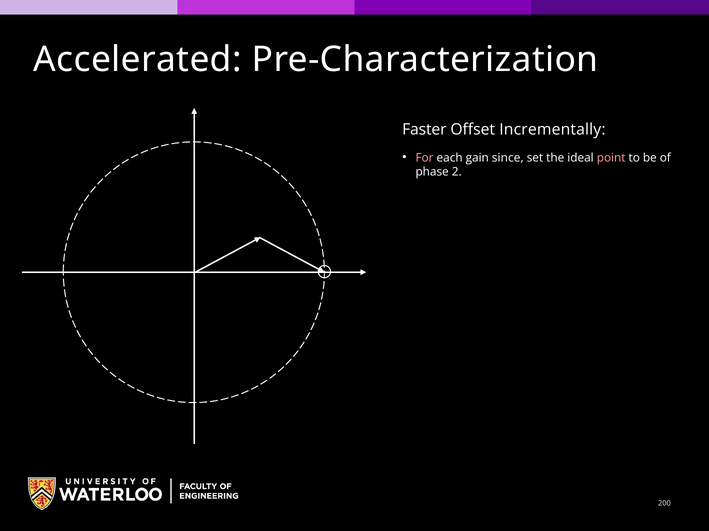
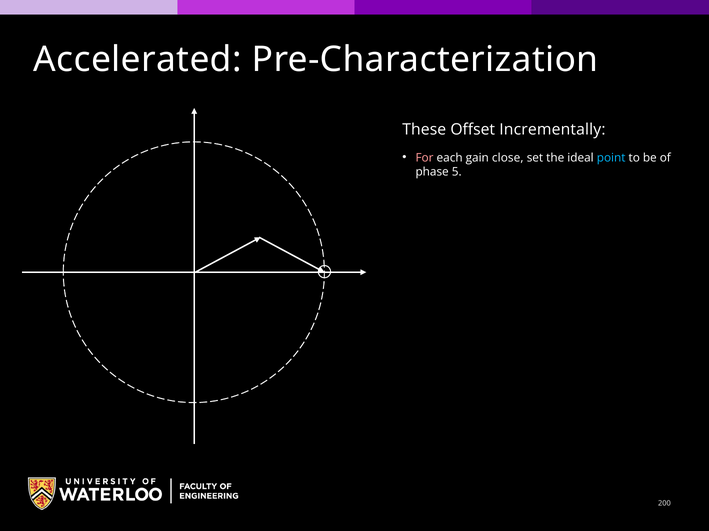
Faster: Faster -> These (424, 130)
since: since -> close (508, 158)
point colour: pink -> light blue (611, 158)
2: 2 -> 5 (457, 172)
